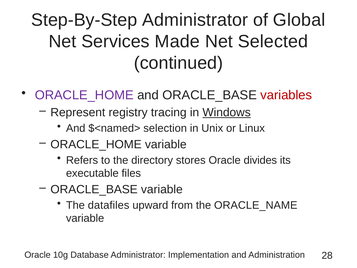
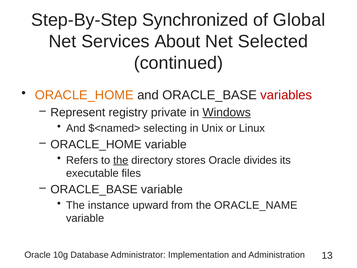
Step-By-Step Administrator: Administrator -> Synchronized (195, 20)
Made: Made -> About (177, 41)
ORACLE_HOME colour: purple -> orange (84, 95)
tracing: tracing -> private (169, 112)
selection: selection -> selecting (165, 128)
the underline: none -> present (121, 160)
datafiles: datafiles -> instance (109, 205)
28: 28 -> 13 (327, 255)
